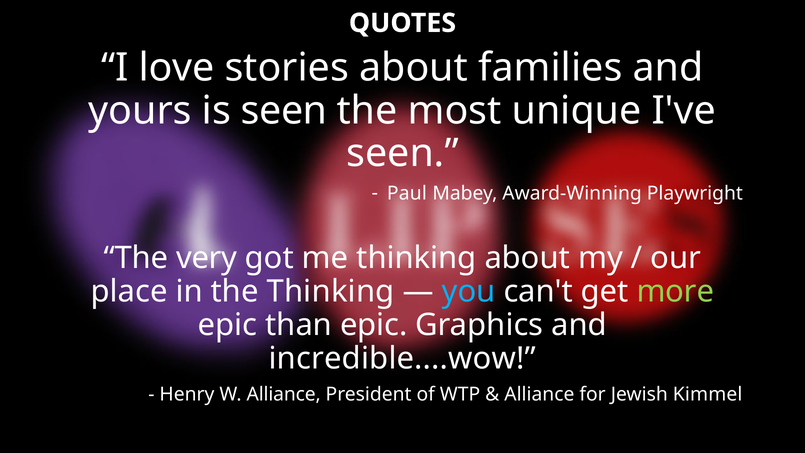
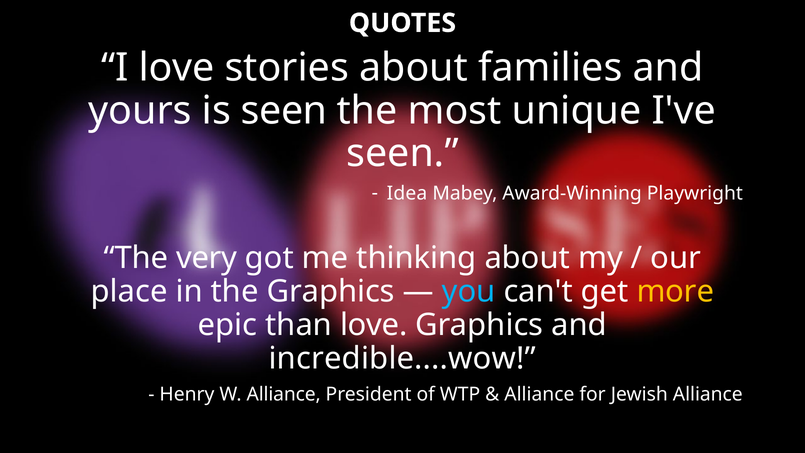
Paul: Paul -> Idea (407, 193)
the Thinking: Thinking -> Graphics (331, 291)
more colour: light green -> yellow (675, 291)
than epic: epic -> love (374, 325)
Jewish Kimmel: Kimmel -> Alliance (708, 394)
